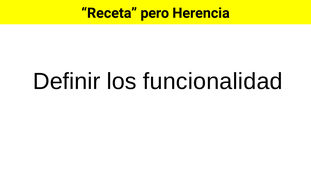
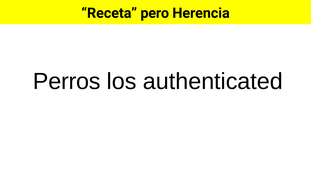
Definir: Definir -> Perros (67, 81)
funcionalidad: funcionalidad -> authenticated (213, 81)
